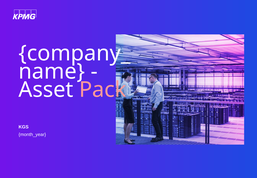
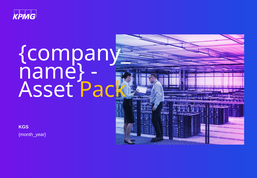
Pack colour: pink -> yellow (103, 90)
